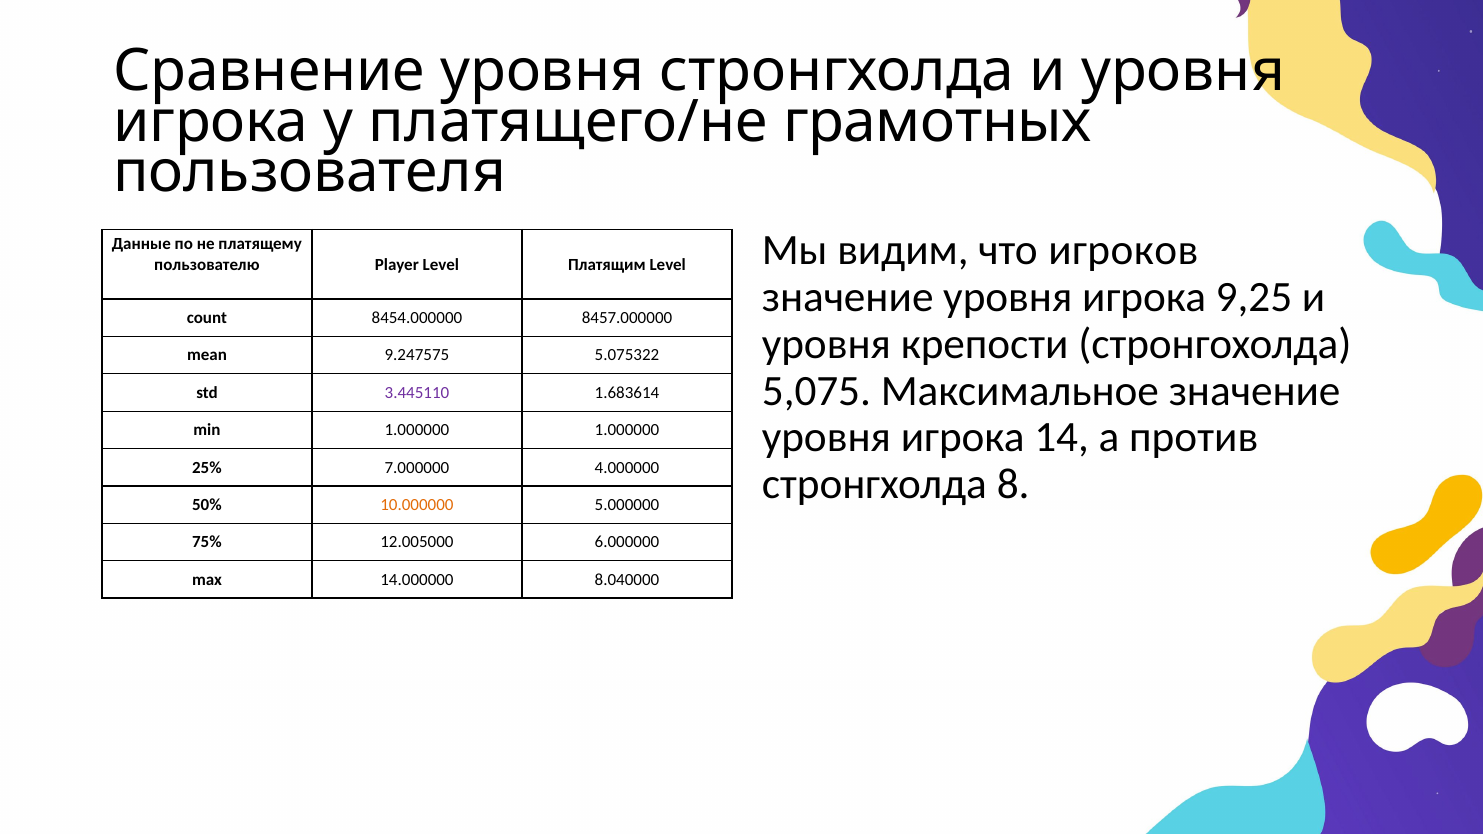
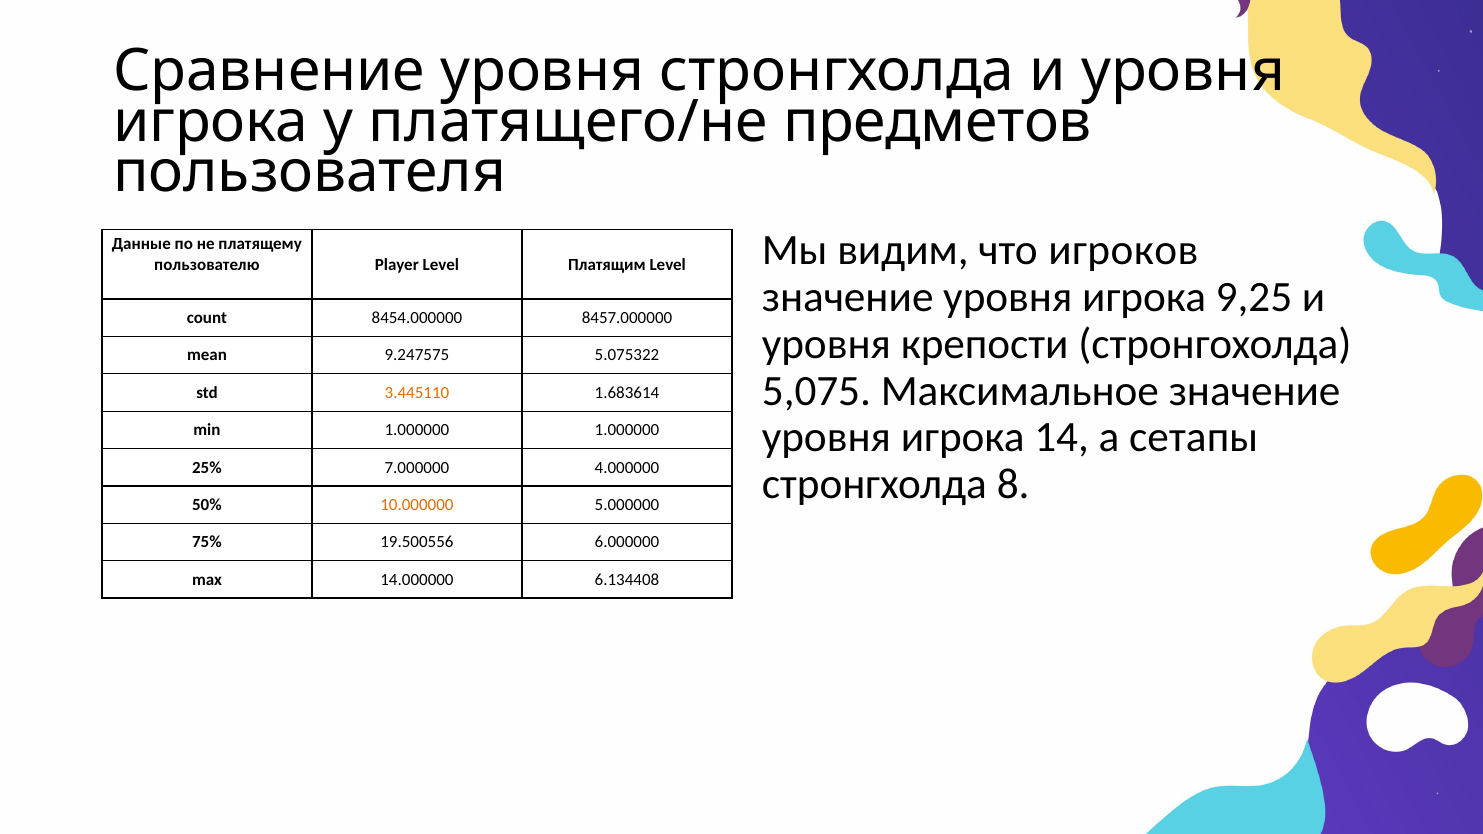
грамотных: грамотных -> предметов (937, 122)
3.445110 colour: purple -> orange (417, 393)
против: против -> сетапы (1194, 438)
12.005000: 12.005000 -> 19.500556 (417, 542)
8.040000: 8.040000 -> 6.134408 (627, 580)
